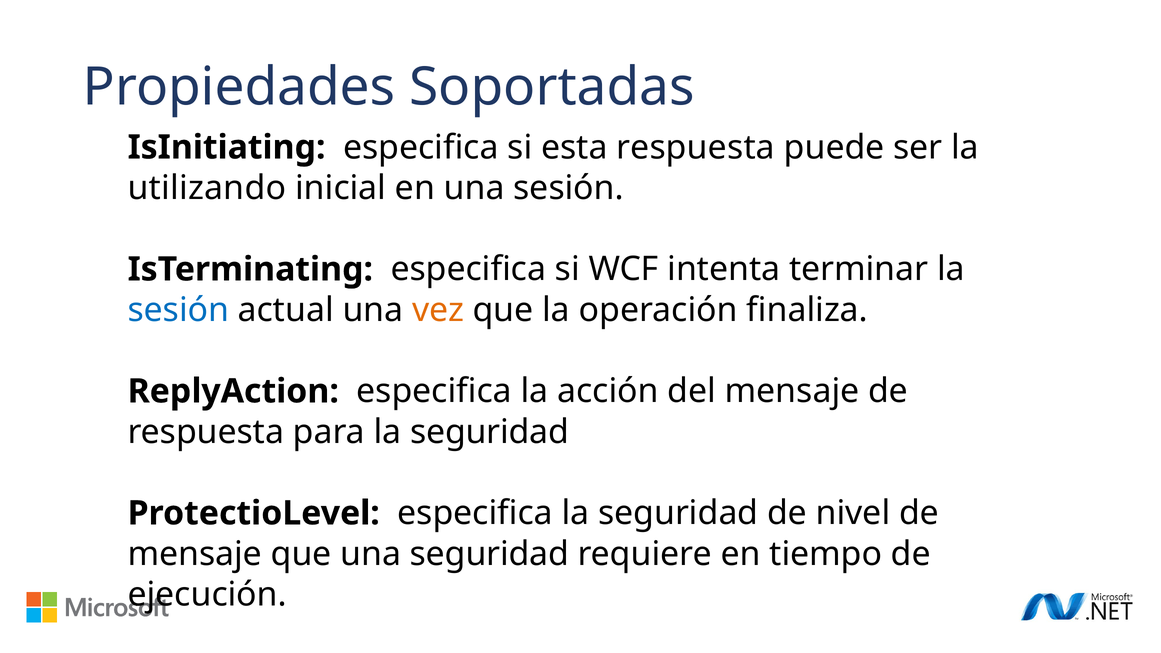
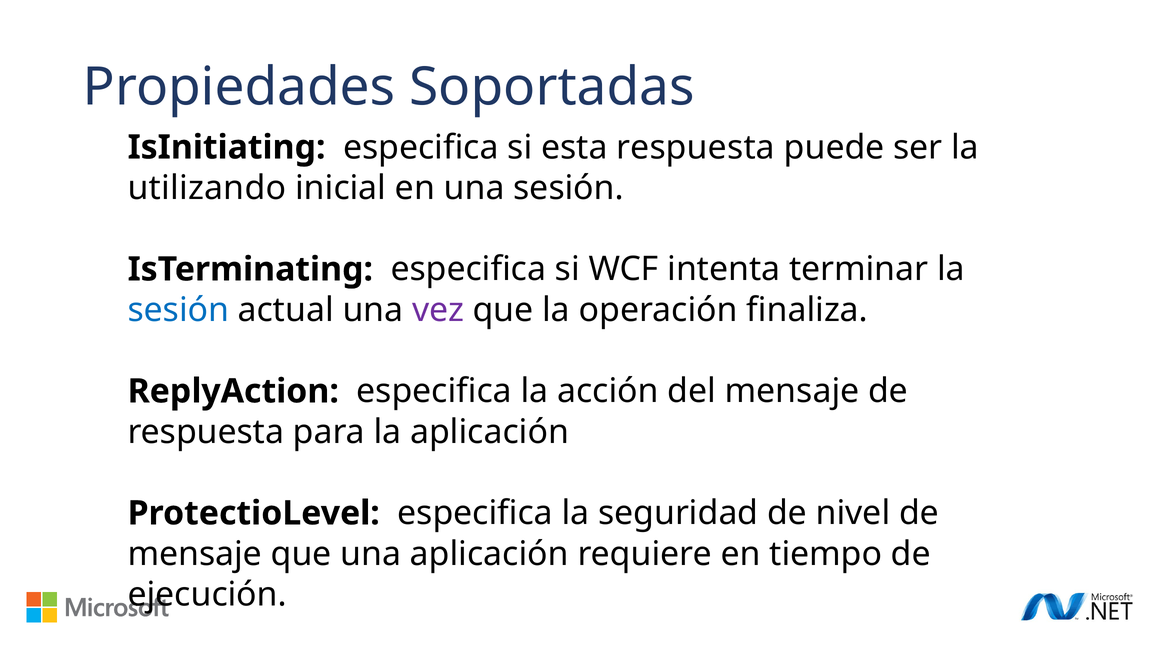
vez colour: orange -> purple (438, 310)
para la seguridad: seguridad -> aplicación (490, 432)
una seguridad: seguridad -> aplicación (489, 554)
